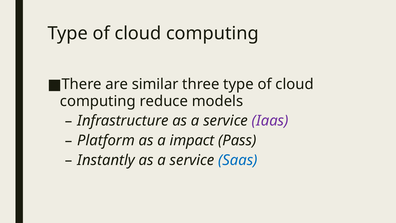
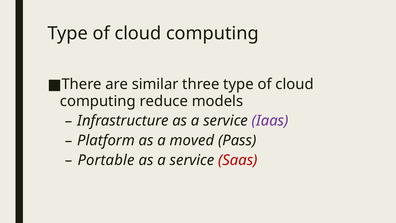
impact: impact -> moved (192, 140)
Instantly: Instantly -> Portable (106, 160)
Saas colour: blue -> red (238, 160)
